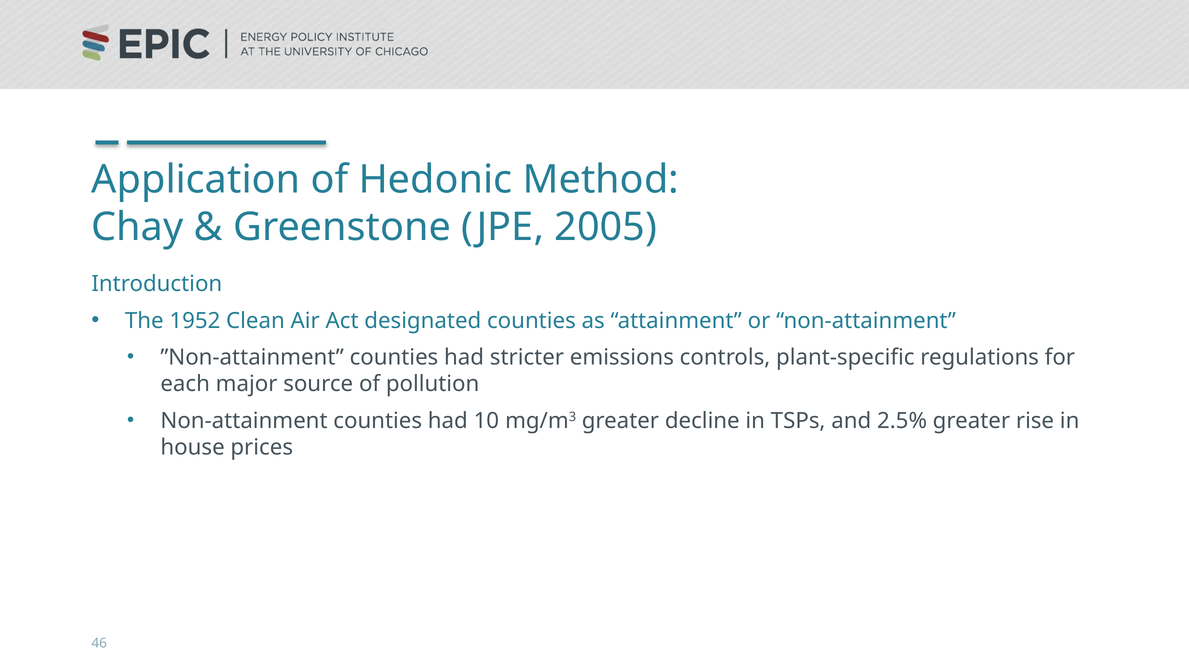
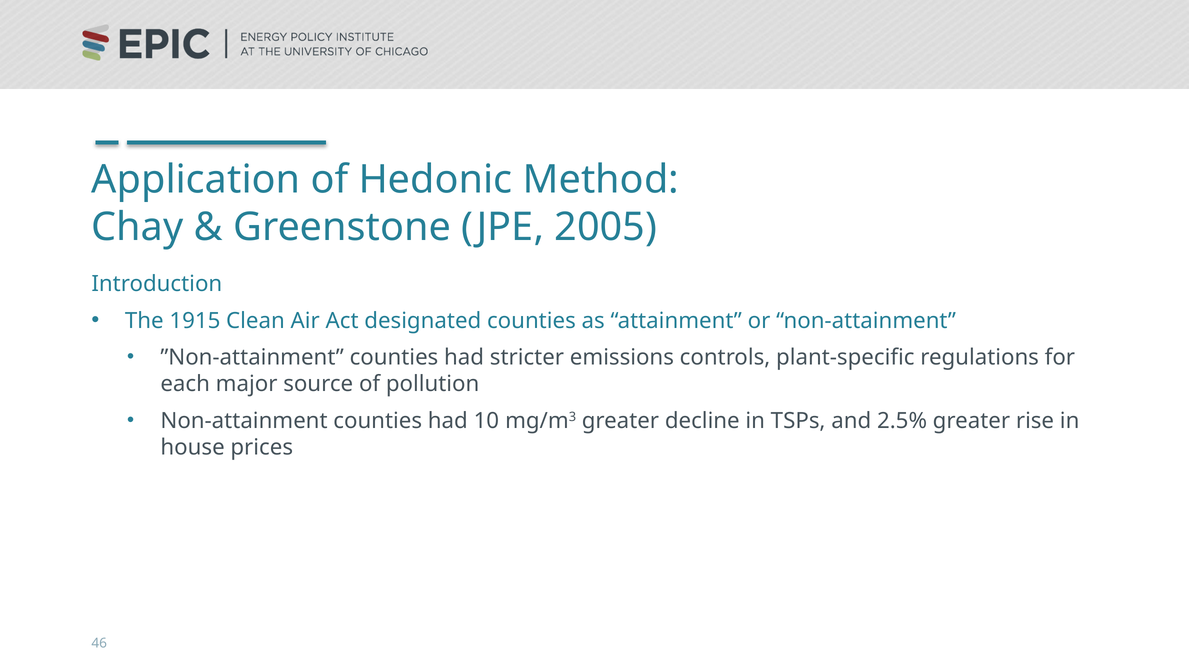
1952: 1952 -> 1915 (195, 321)
